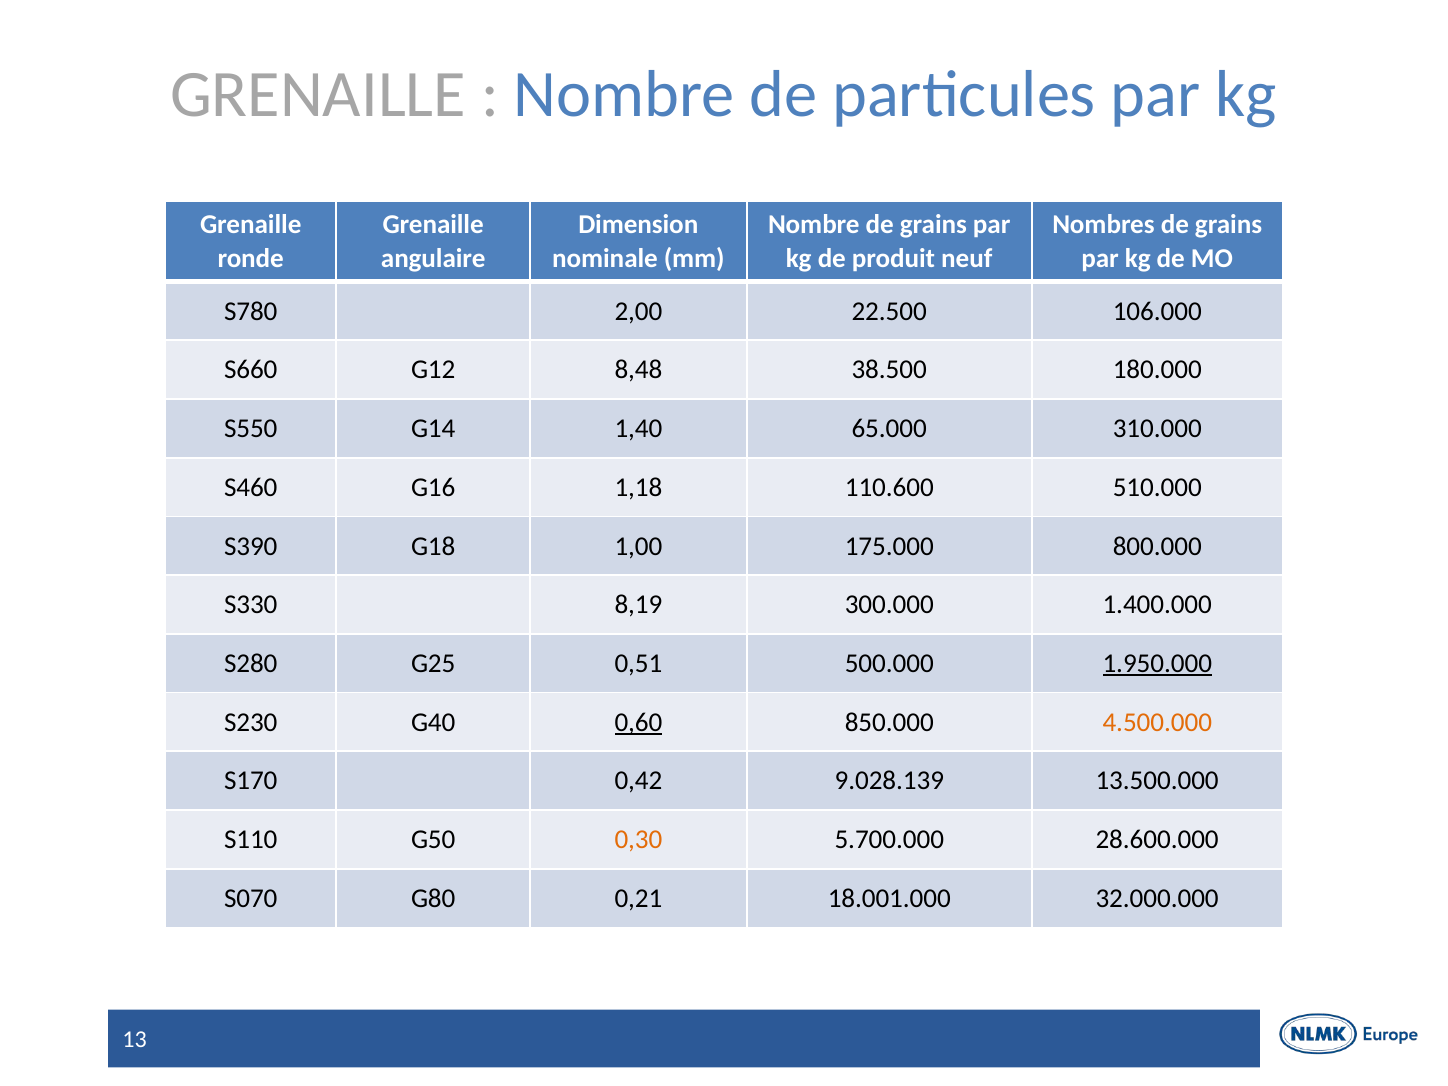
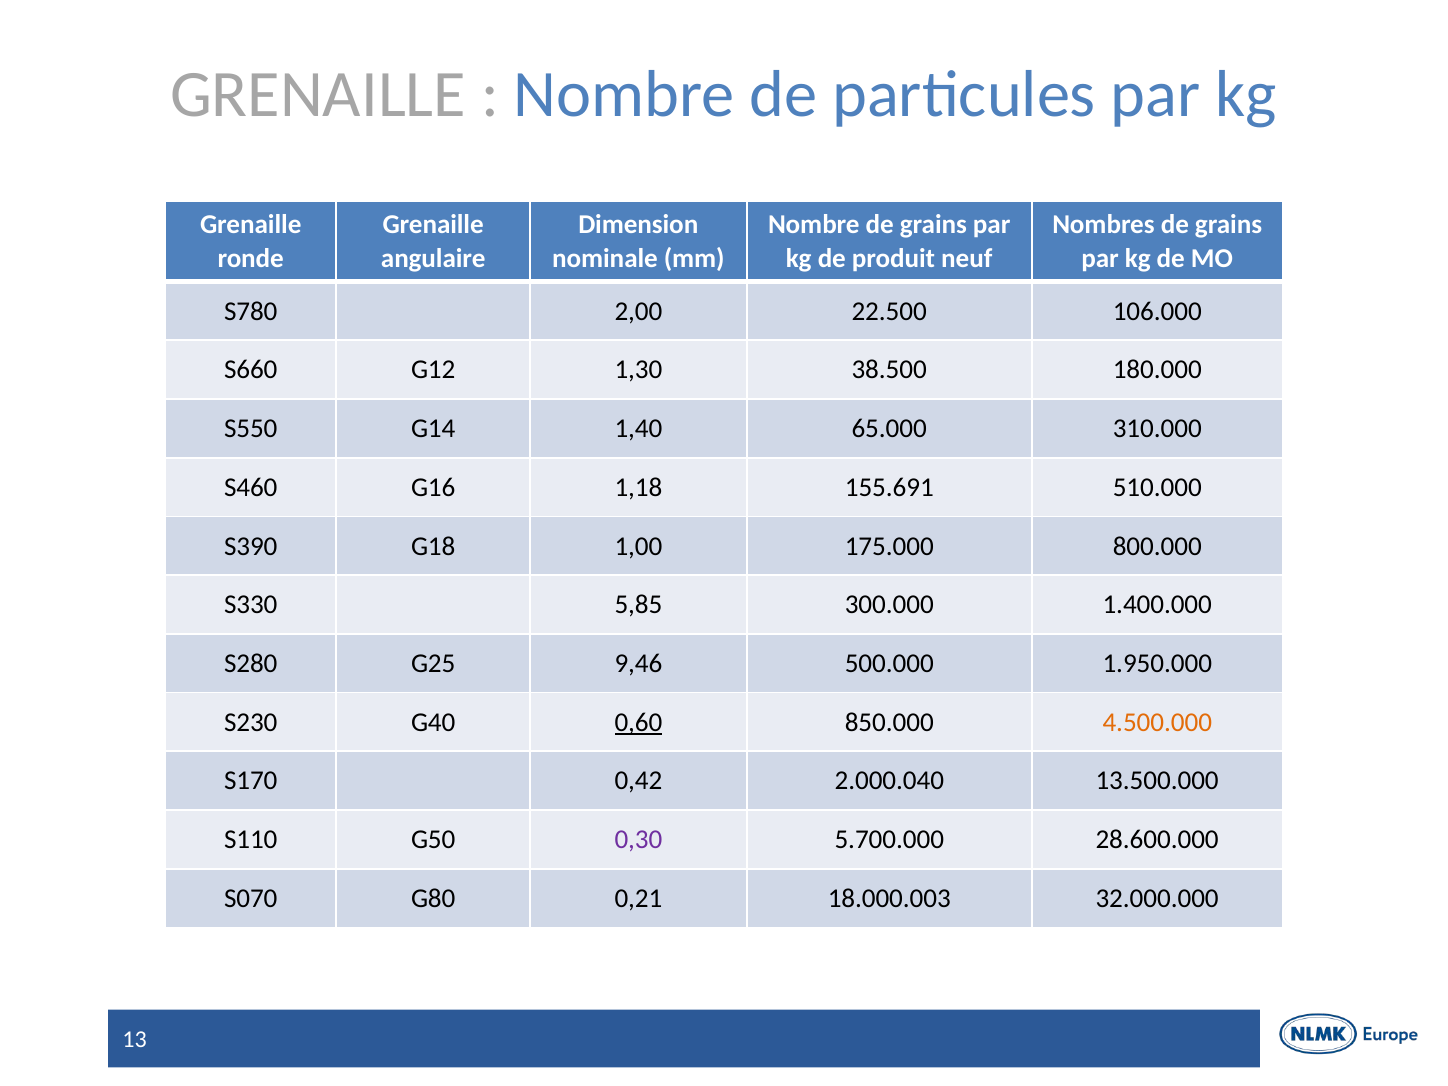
8,48: 8,48 -> 1,30 (638, 370)
110.600: 110.600 -> 155.691 (889, 487)
8,19: 8,19 -> 5,85 (638, 605)
0,51: 0,51 -> 9,46 (638, 664)
1.950.000 underline: present -> none (1157, 664)
9.028.139: 9.028.139 -> 2.000.040 (889, 781)
0,30 colour: orange -> purple (638, 840)
18.001.000: 18.001.000 -> 18.000.003 (889, 898)
